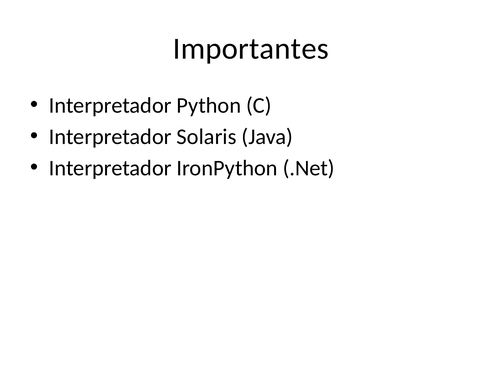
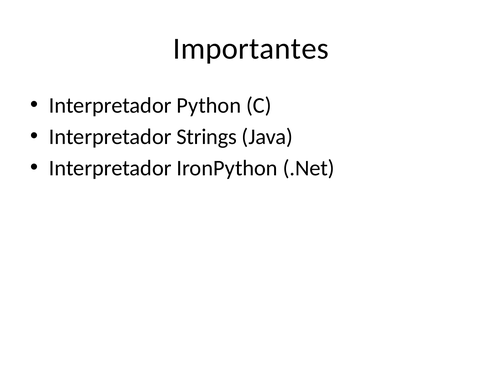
Solaris: Solaris -> Strings (207, 137)
